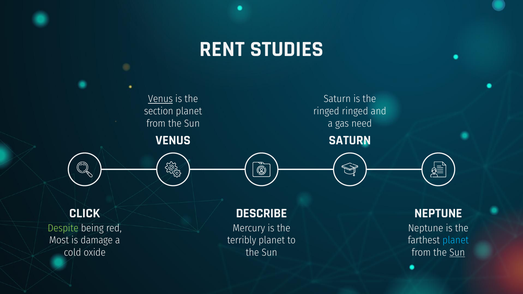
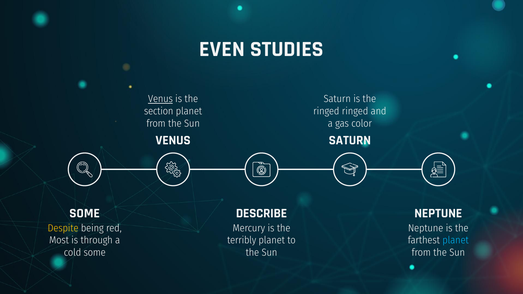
RENT: RENT -> EVEN (222, 49)
need: need -> color (362, 123)
CLICK: CLICK -> SOME (85, 213)
Despite colour: light green -> yellow (63, 228)
damage: damage -> through (97, 240)
cold oxide: oxide -> some (95, 253)
Sun underline: present -> none (457, 253)
